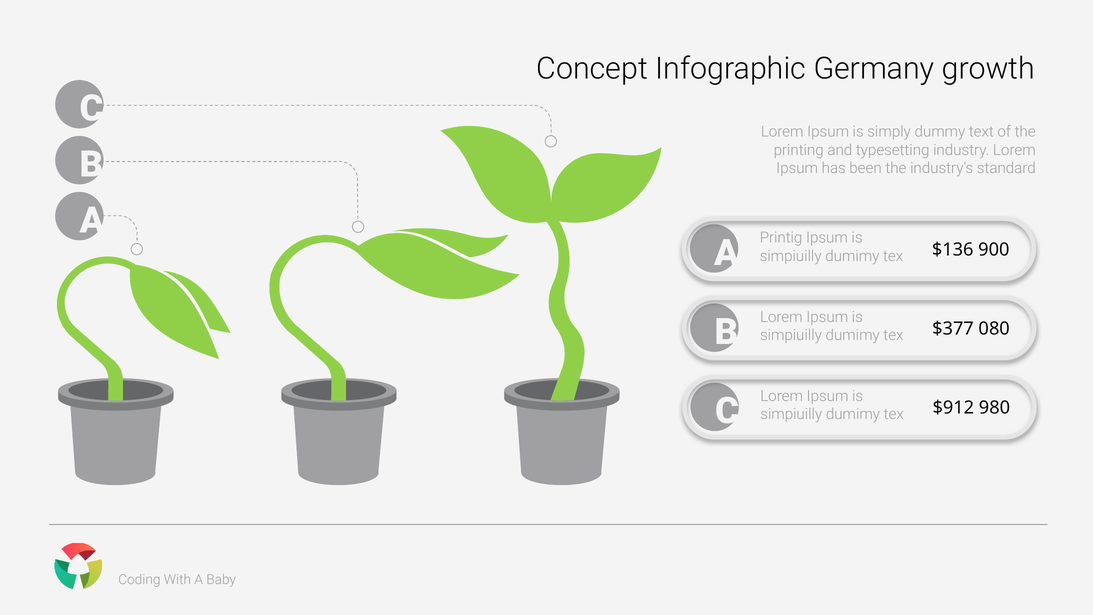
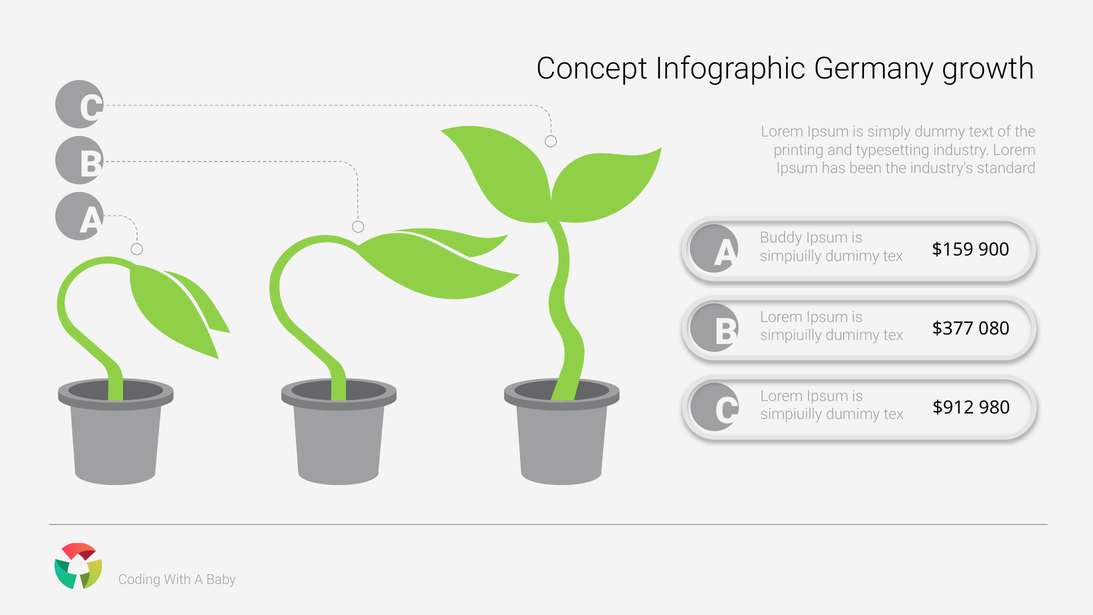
Printig: Printig -> Buddy (781, 238)
$136: $136 -> $159 (953, 249)
